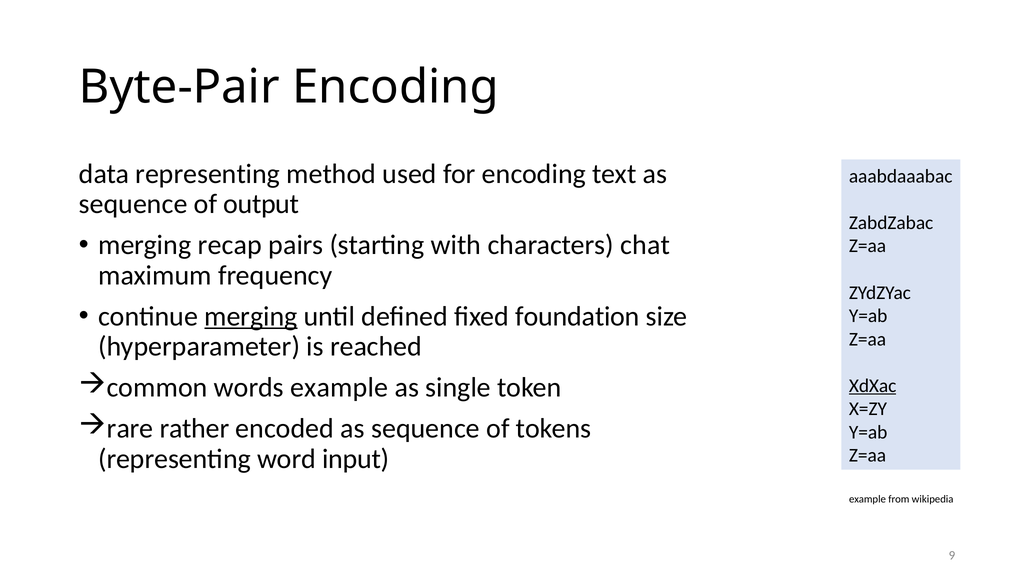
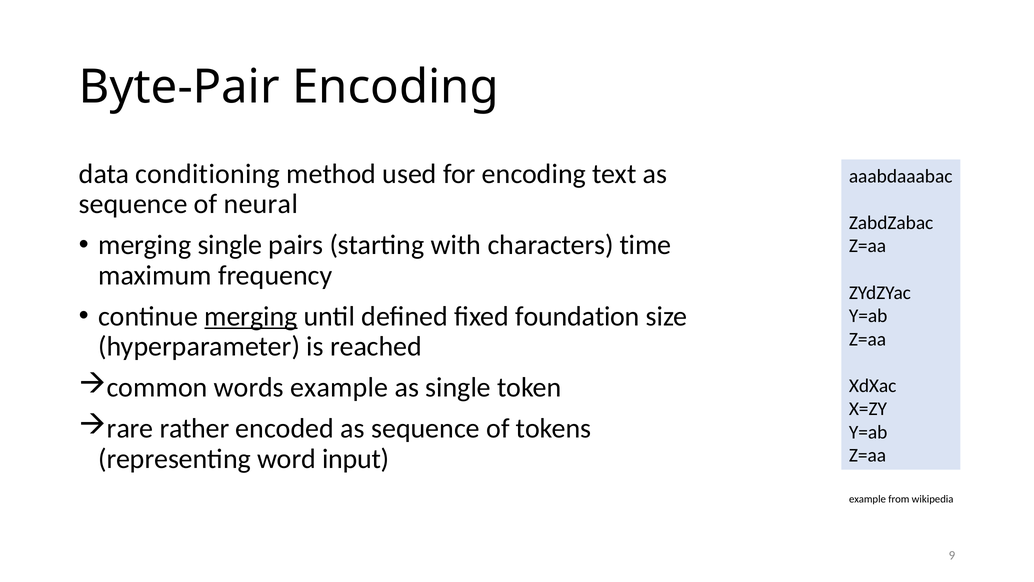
data representing: representing -> conditioning (208, 174)
output: output -> neural (261, 204)
merging recap: recap -> single (230, 245)
chat: chat -> time (645, 245)
XdXac underline: present -> none (873, 386)
